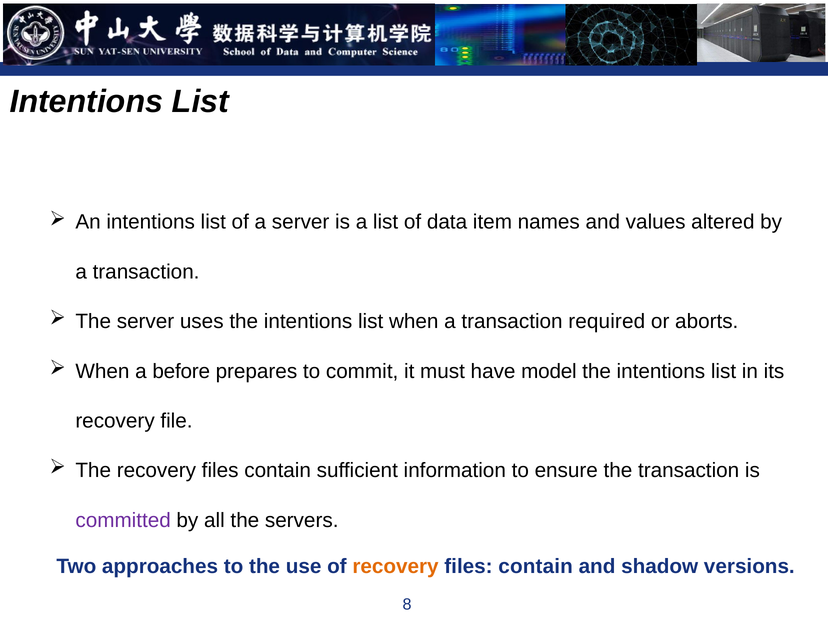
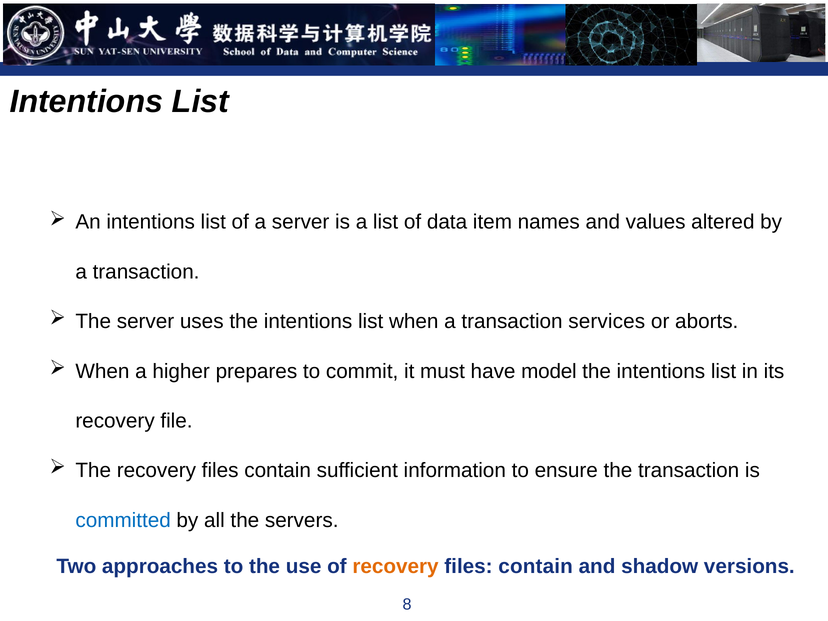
required: required -> services (607, 322)
before: before -> higher (181, 371)
committed colour: purple -> blue (123, 520)
